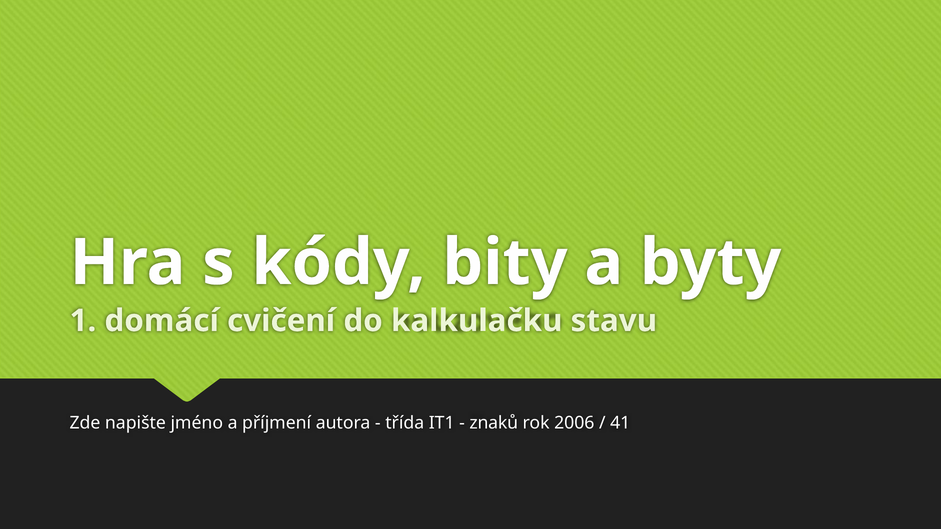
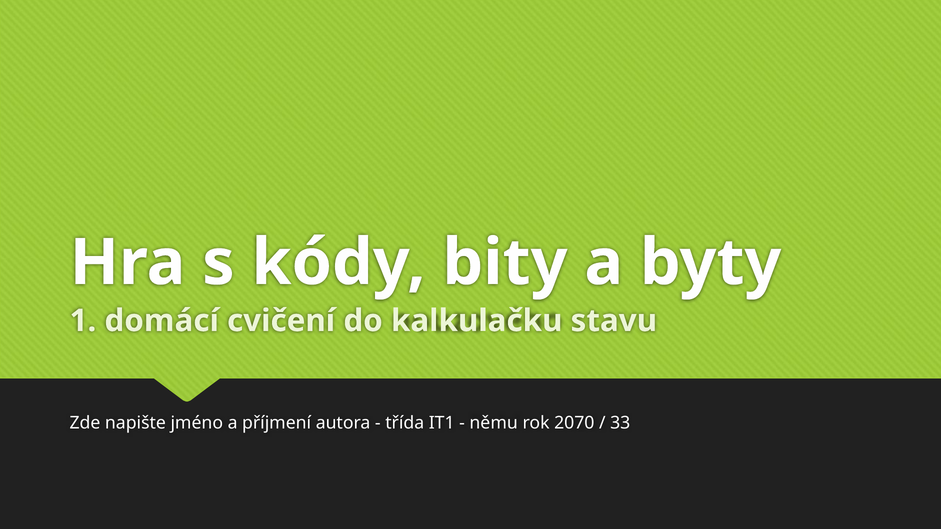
znaků: znaků -> němu (494, 423)
2006: 2006 -> 2070 (574, 423)
41: 41 -> 33 (620, 423)
